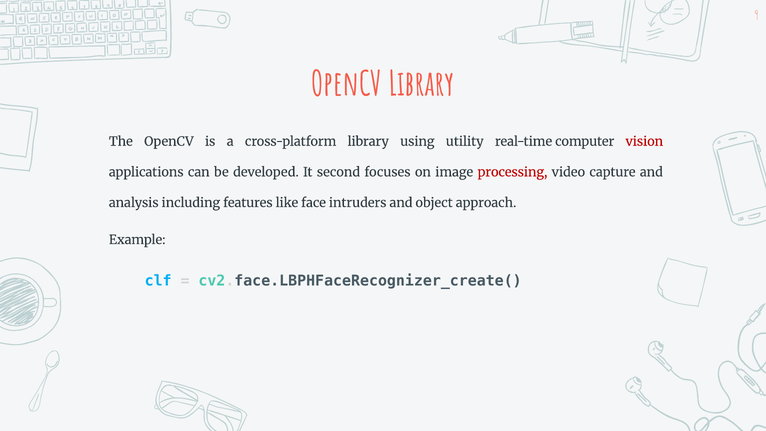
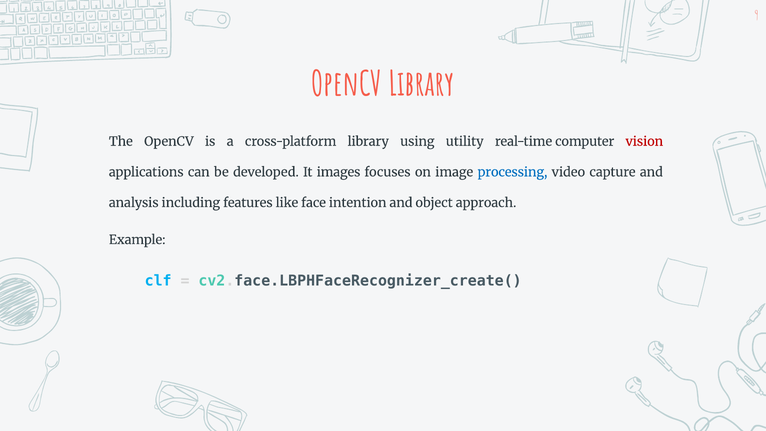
second: second -> images (339, 172)
processing colour: red -> blue (512, 172)
intruders: intruders -> intention (358, 203)
